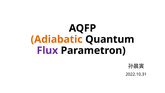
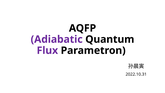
Adiabatic colour: orange -> purple (57, 39)
